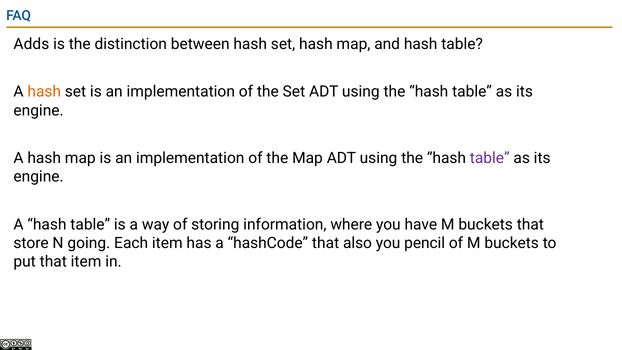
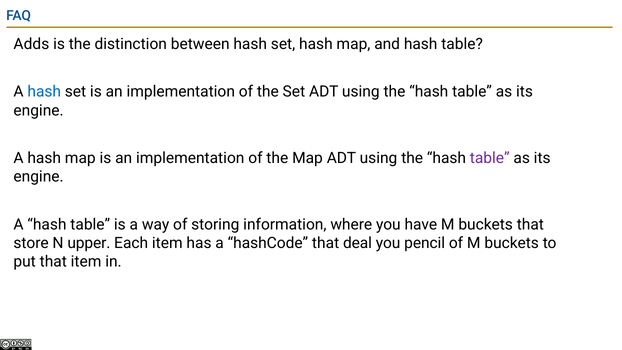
hash colour: orange -> blue (44, 92)
going: going -> upper (89, 243)
also: also -> deal (358, 243)
